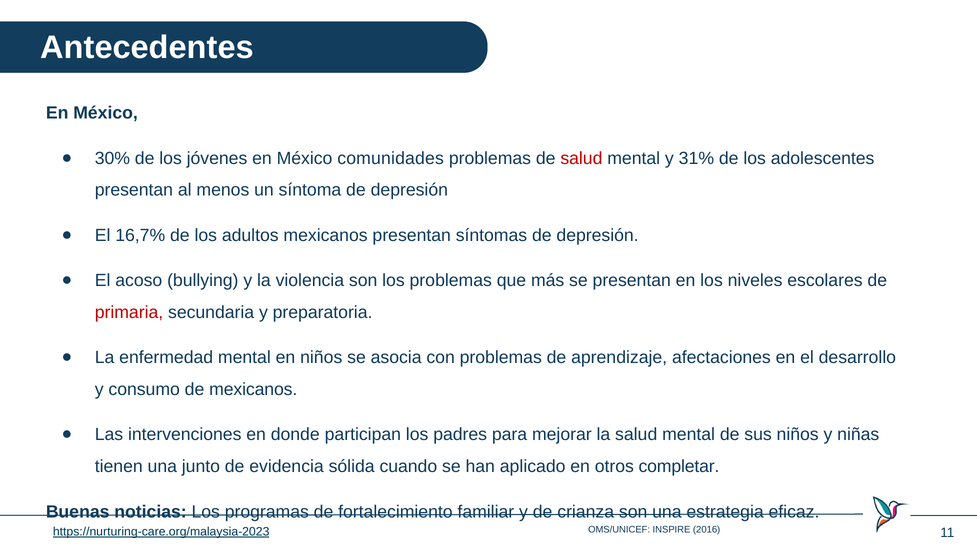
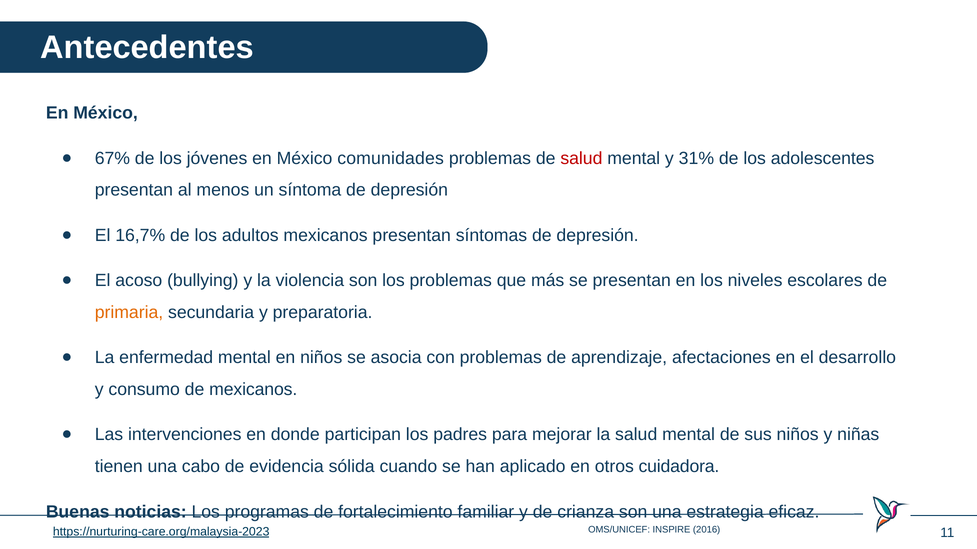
30%: 30% -> 67% (112, 158)
primaria colour: red -> orange (129, 313)
junto: junto -> cabo (201, 467)
completar: completar -> cuidadora (679, 467)
